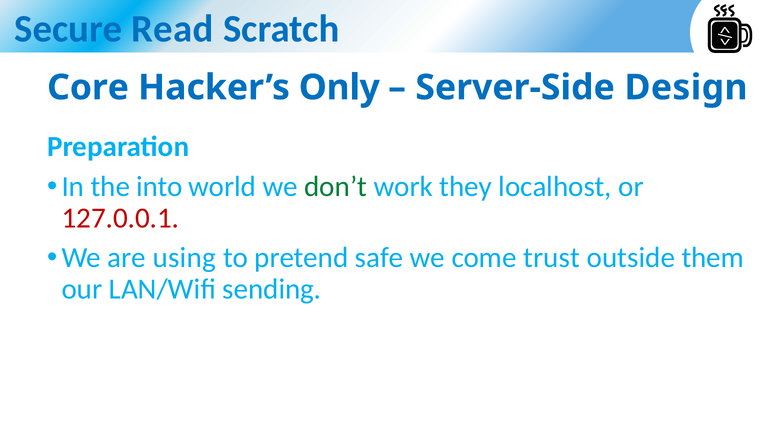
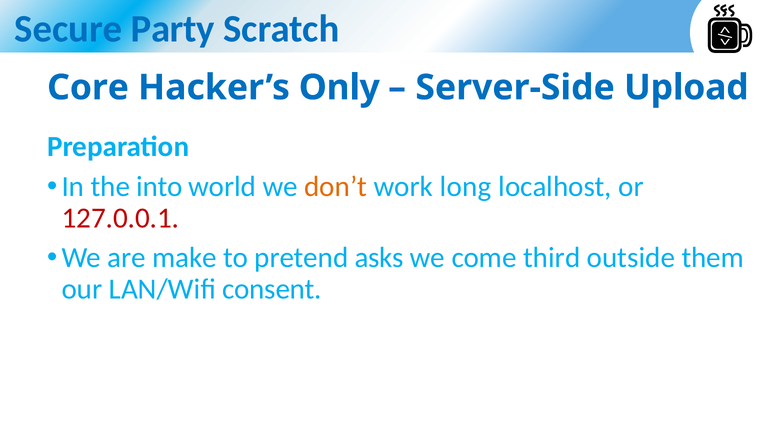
Read: Read -> Party (173, 29)
Design: Design -> Upload (686, 87)
don’t colour: green -> orange (336, 186)
they: they -> long (466, 186)
using: using -> make (184, 257)
safe: safe -> asks (379, 257)
trust: trust -> third (552, 257)
sending: sending -> consent (272, 289)
